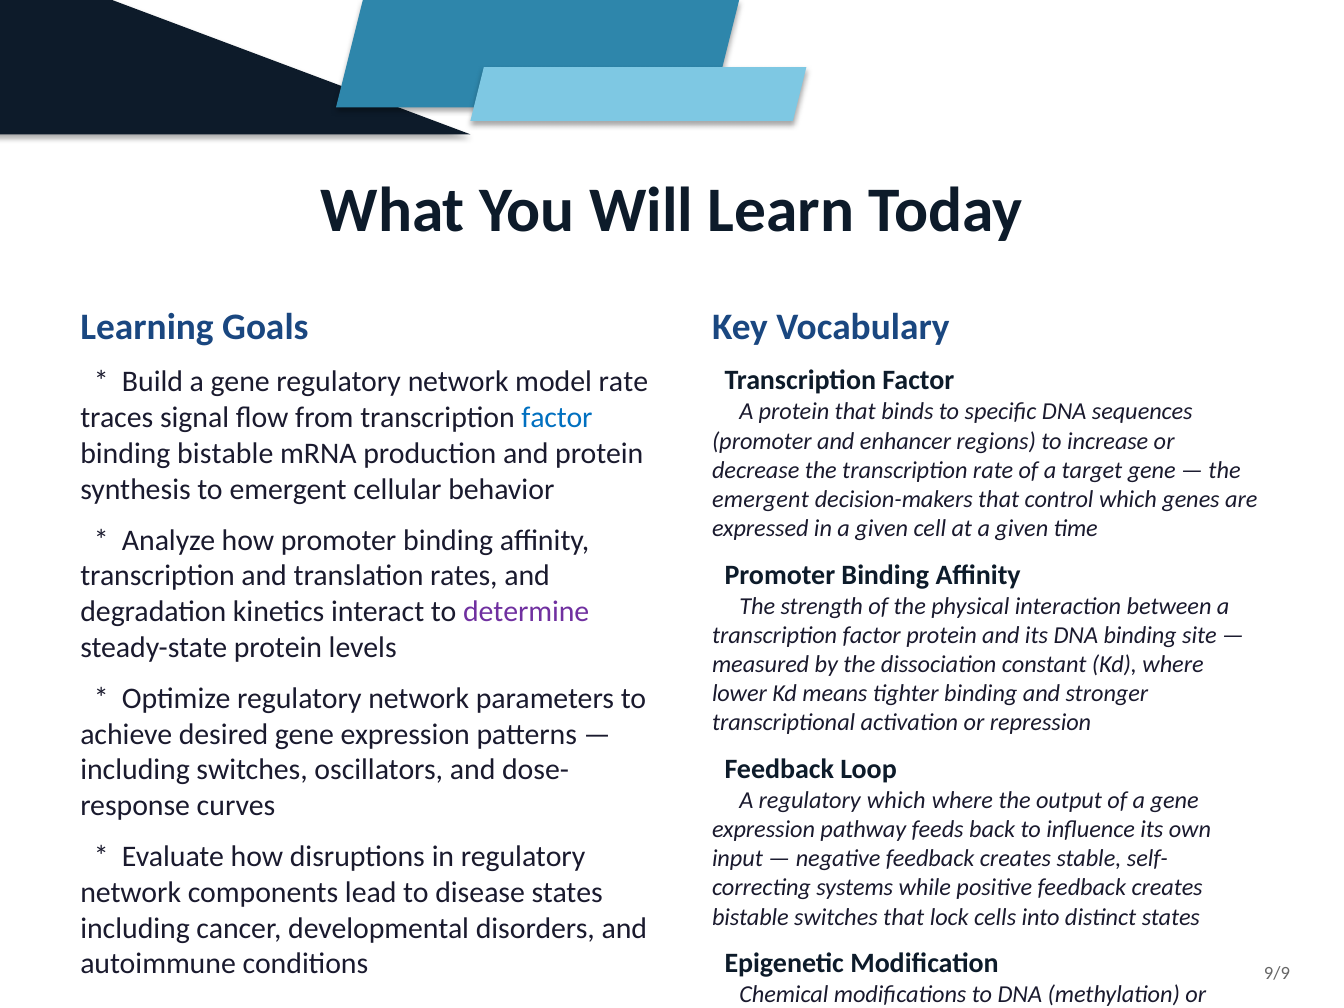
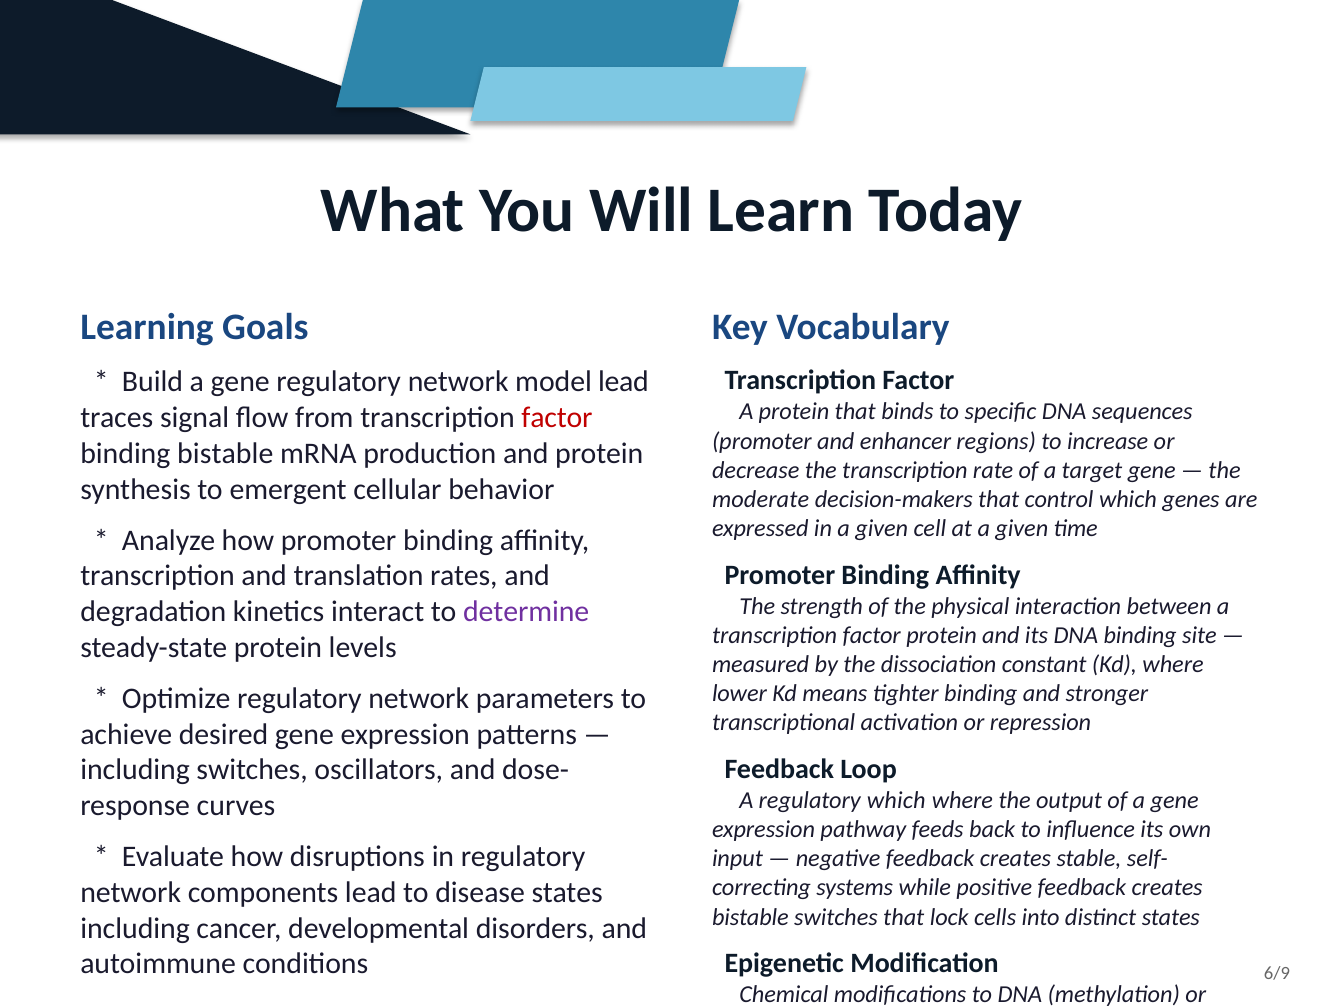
model rate: rate -> lead (624, 382)
factor colour: blue -> red (557, 418)
emergent: emergent -> moderate (761, 499)
9/9: 9/9 -> 6/9 (1277, 973)
